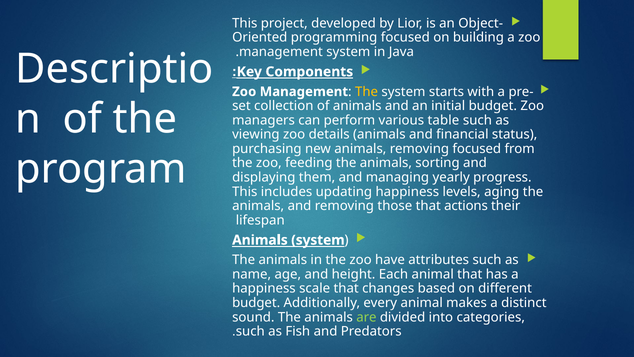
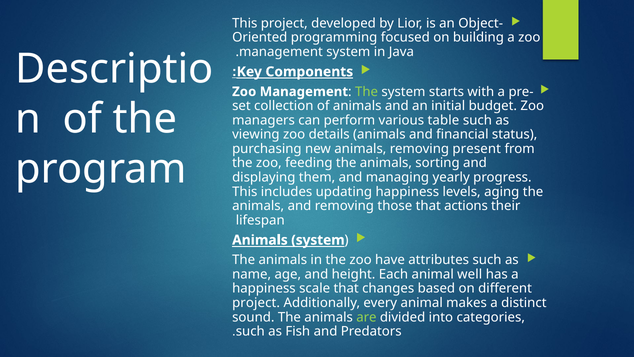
The colour: yellow -> light green (367, 92)
removing focused: focused -> present (477, 149)
animal that: that -> well (470, 274)
budget: budget -> project (256, 303)
